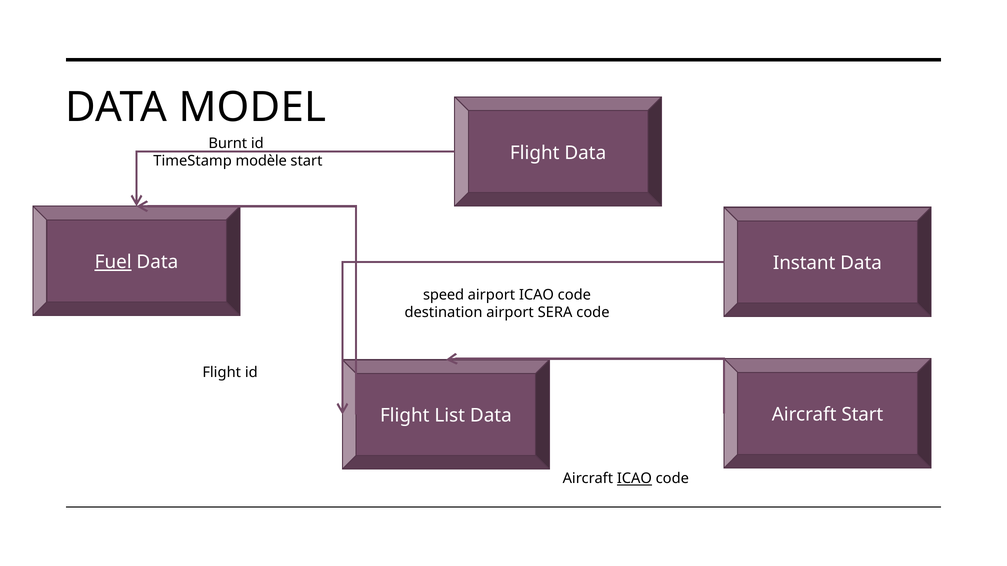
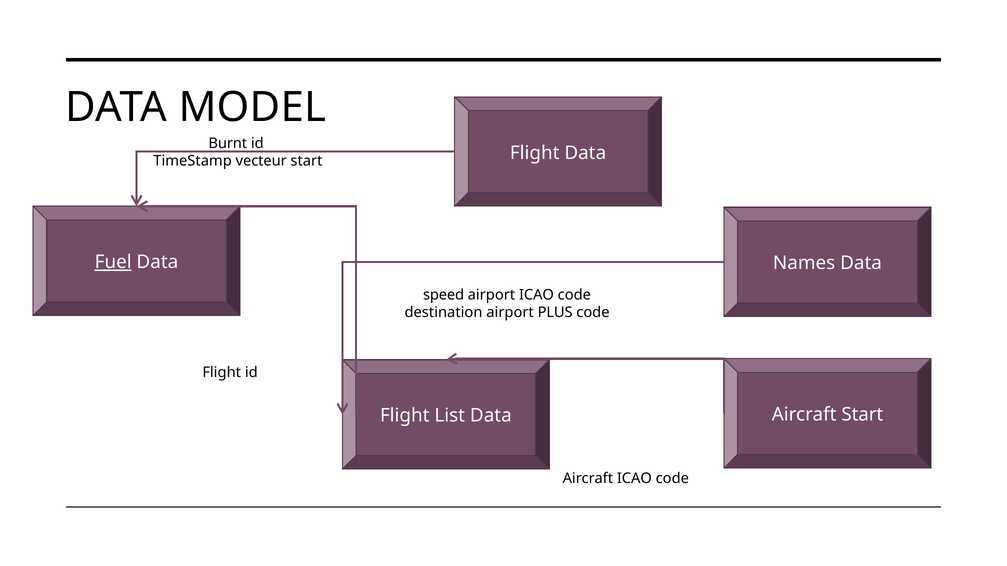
modèle: modèle -> vecteur (261, 161)
Instant: Instant -> Names (804, 263)
SERA: SERA -> PLUS (555, 313)
ICAO underline: present -> none (634, 479)
